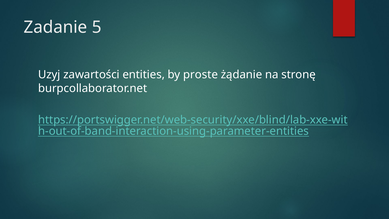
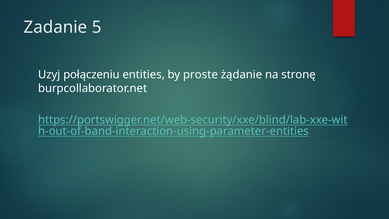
zawartości: zawartości -> połączeniu (92, 75)
